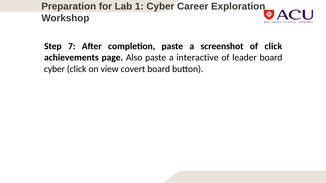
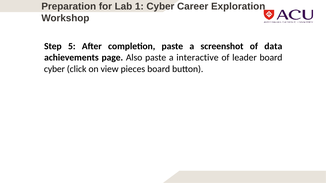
7: 7 -> 5 (72, 46)
of click: click -> data (273, 46)
covert: covert -> pieces (133, 69)
